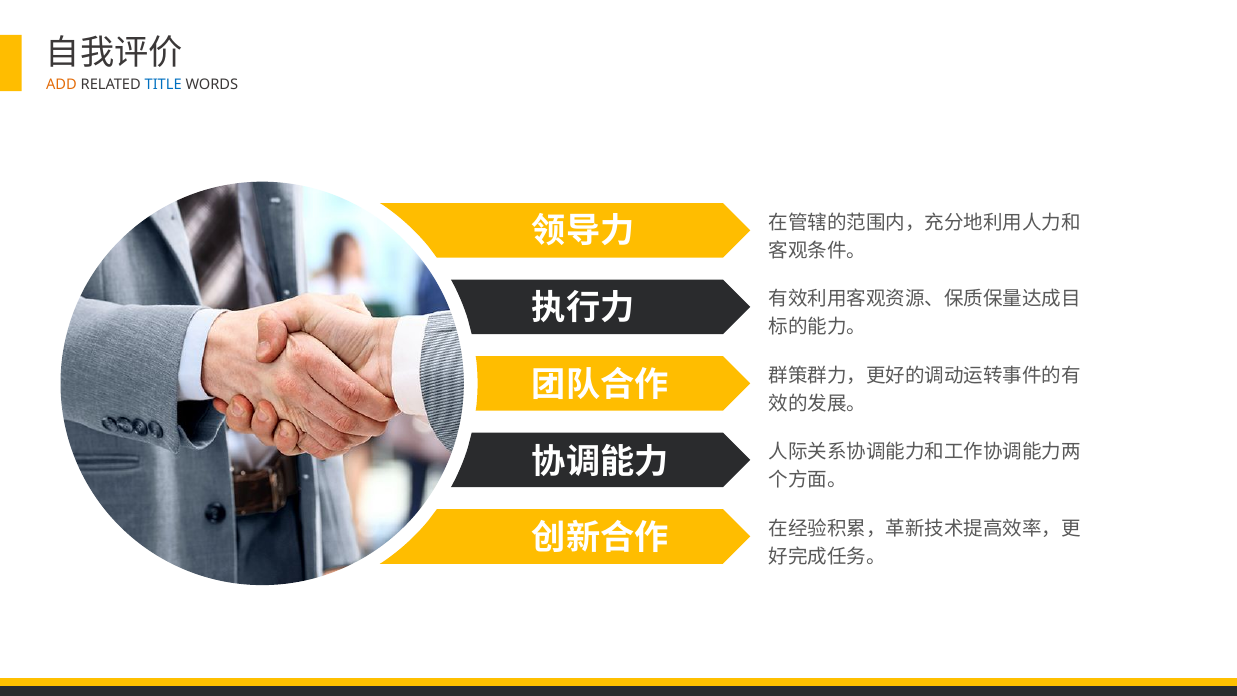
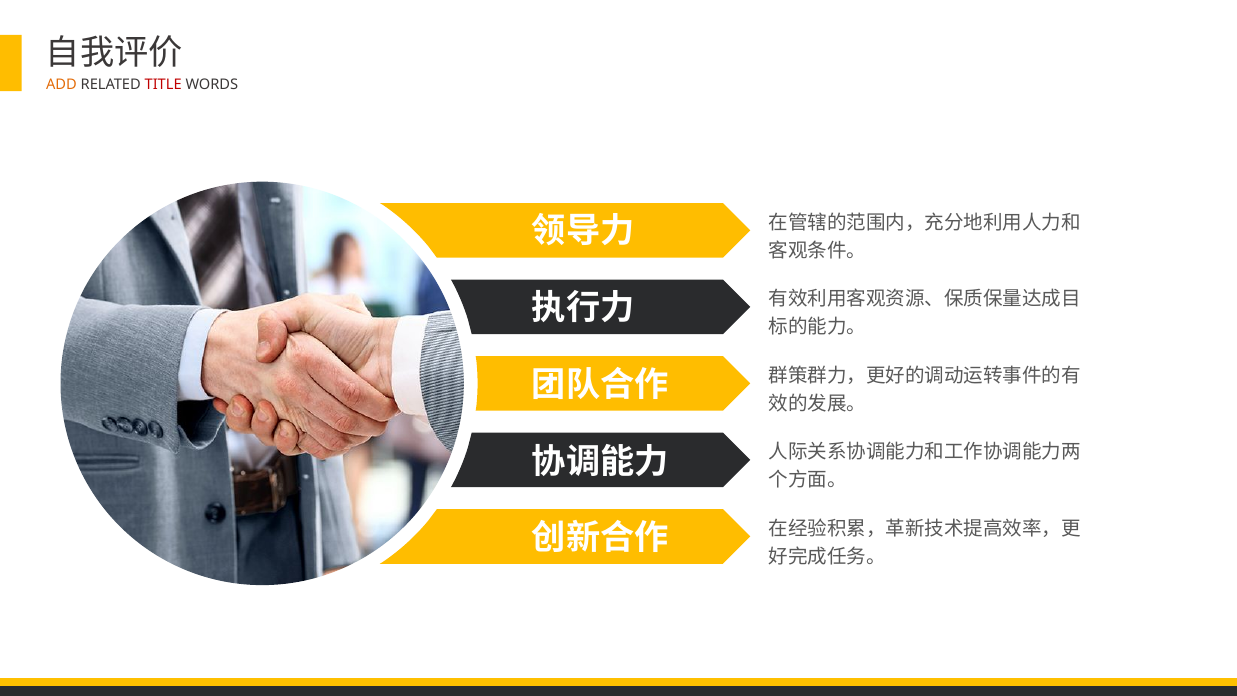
TITLE colour: blue -> red (163, 85)
